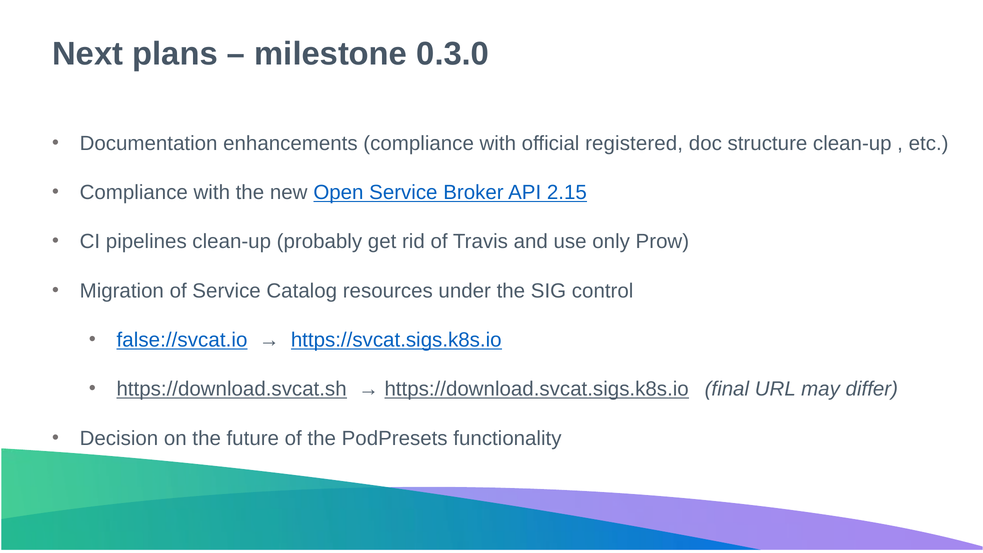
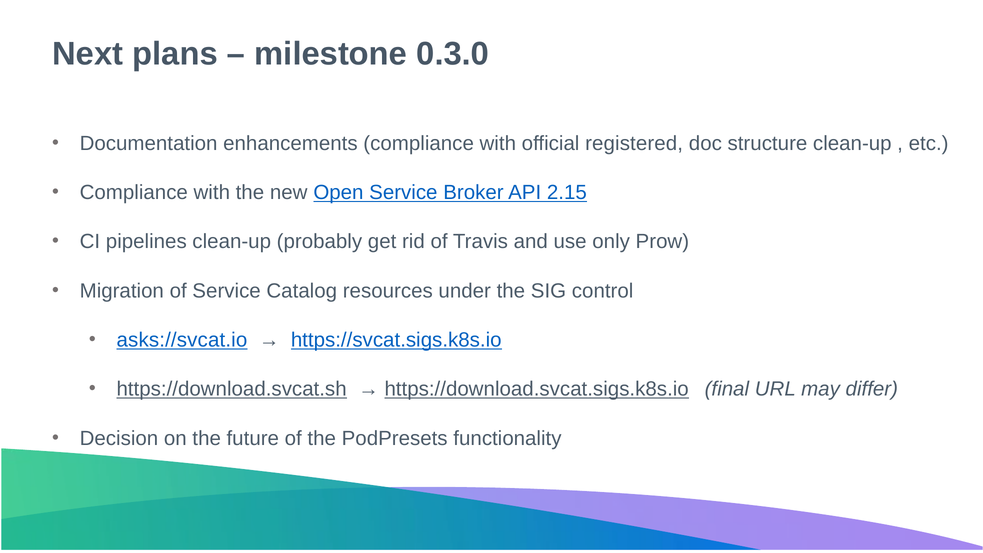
false://svcat.io: false://svcat.io -> asks://svcat.io (182, 340)
